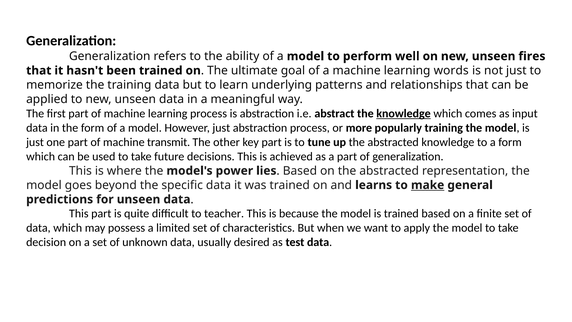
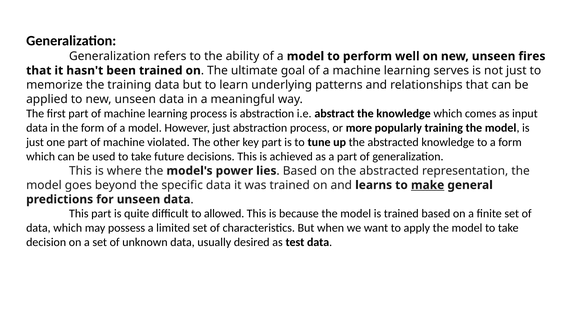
words: words -> serves (451, 70)
knowledge underline: present -> none (404, 113)
transmit: transmit -> violated (169, 142)
teacher: teacher -> allowed (224, 214)
